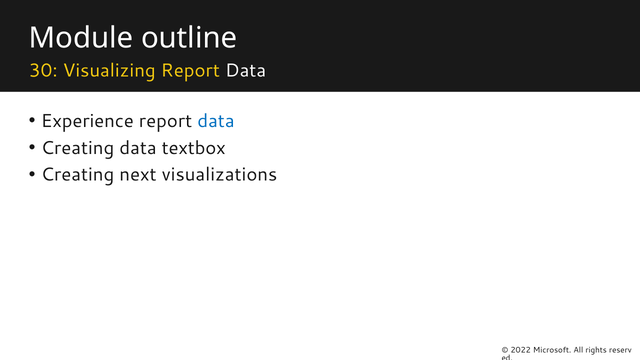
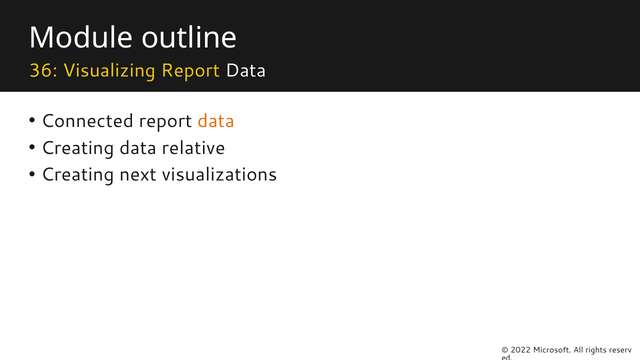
30: 30 -> 36 (43, 71)
Experience: Experience -> Connected (87, 121)
data colour: blue -> orange (216, 121)
textbox: textbox -> relative (194, 148)
